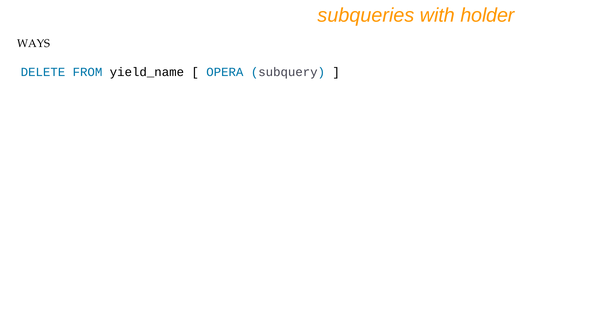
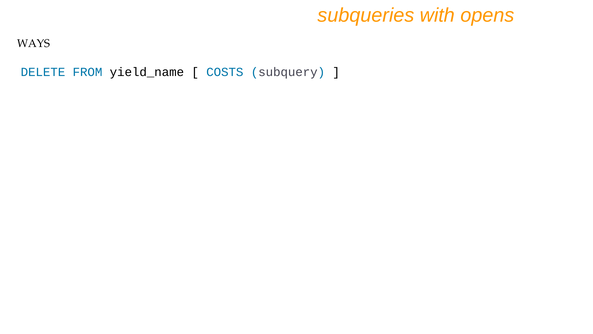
holder: holder -> opens (487, 15)
OPERA: OPERA -> COSTS (225, 72)
